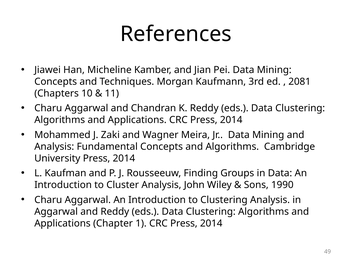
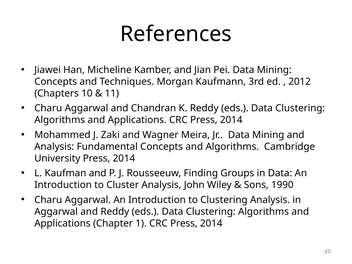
2081: 2081 -> 2012 (300, 82)
